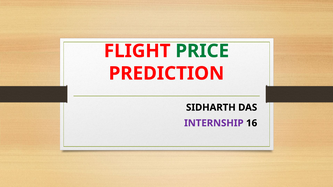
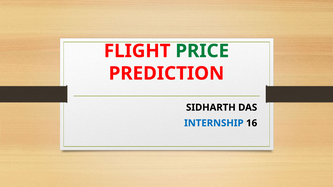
INTERNSHIP colour: purple -> blue (214, 123)
